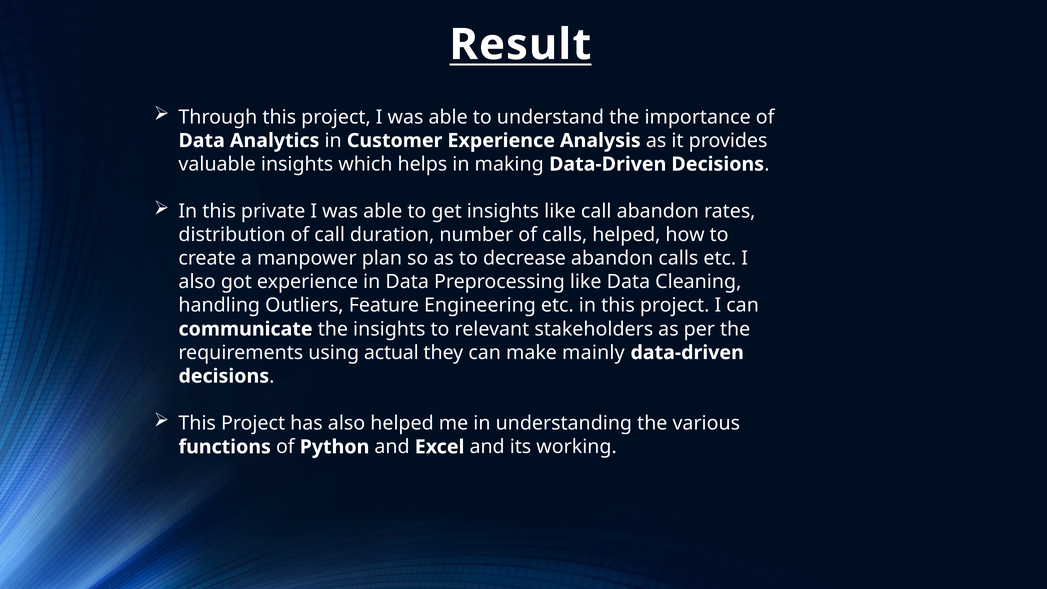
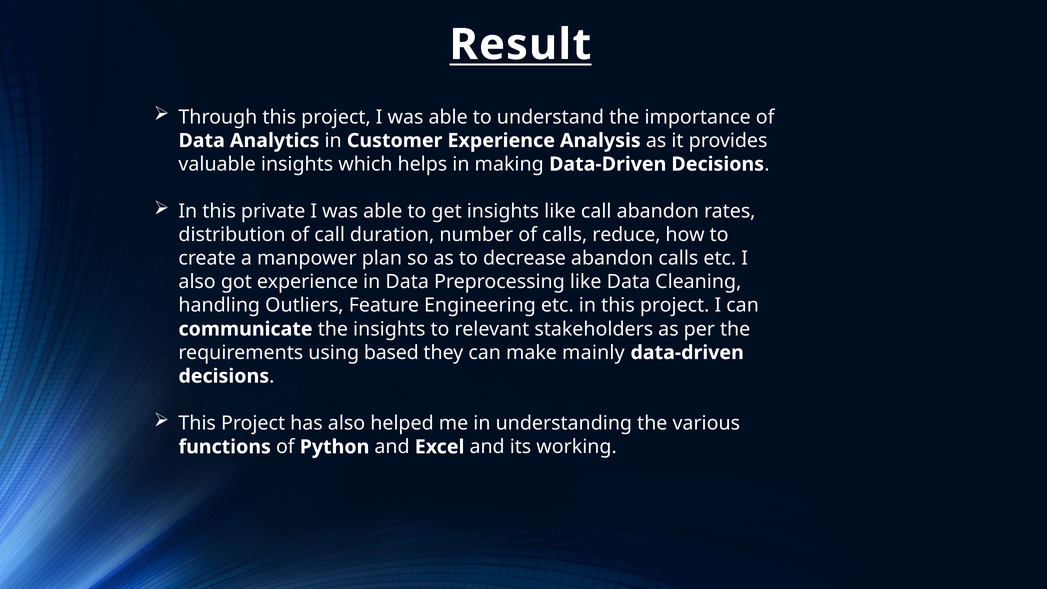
calls helped: helped -> reduce (626, 235)
actual: actual -> based (391, 353)
